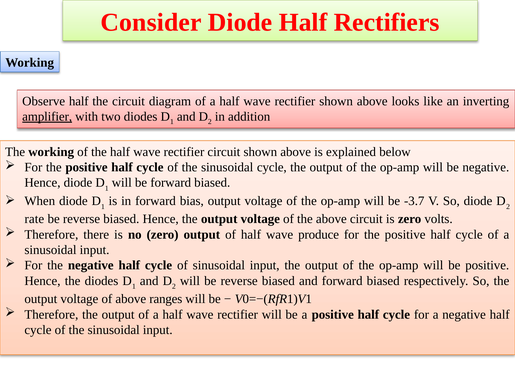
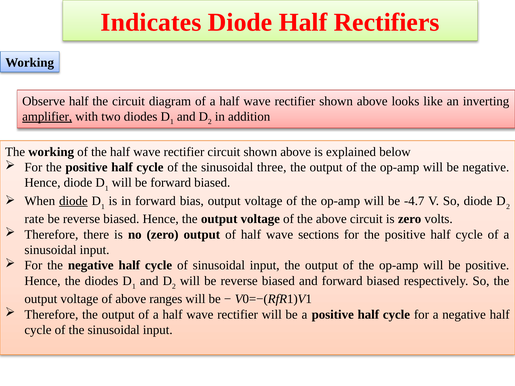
Consider: Consider -> Indicates (151, 22)
sinusoidal cycle: cycle -> three (272, 167)
diode underline: none -> present (73, 201)
-3.7: -3.7 -> -4.7 (414, 201)
produce: produce -> sections (319, 235)
